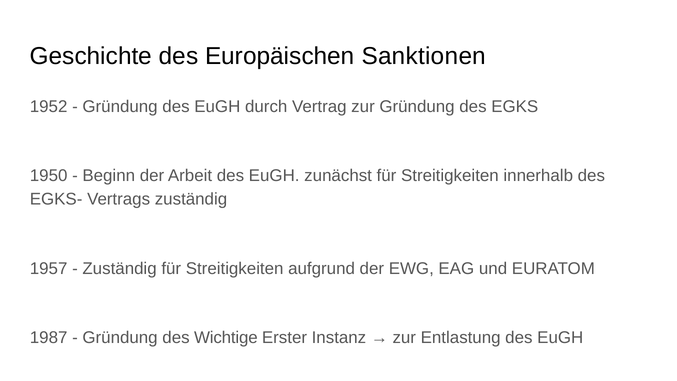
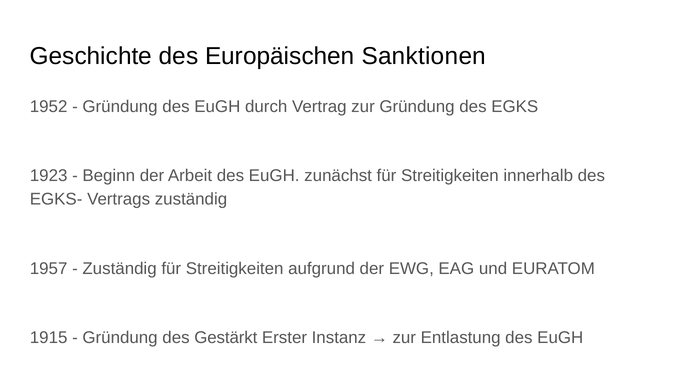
1950: 1950 -> 1923 (49, 176)
1987: 1987 -> 1915 (49, 338)
Wichtige: Wichtige -> Gestärkt (226, 338)
